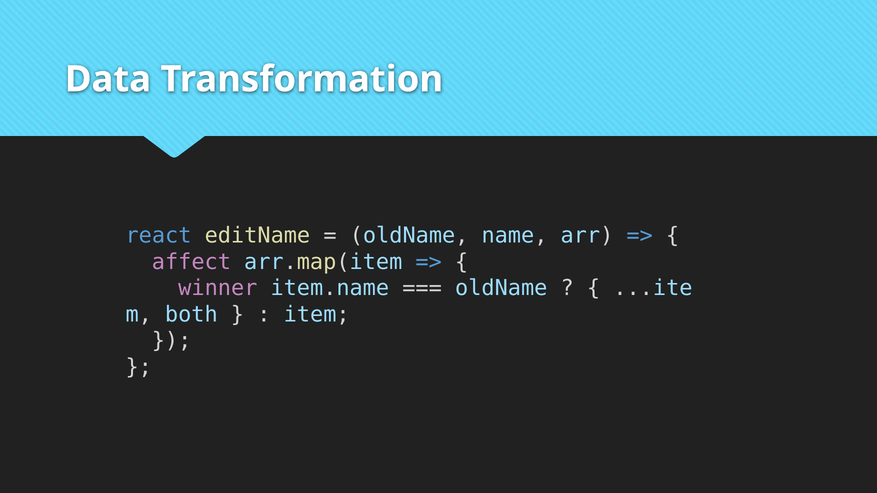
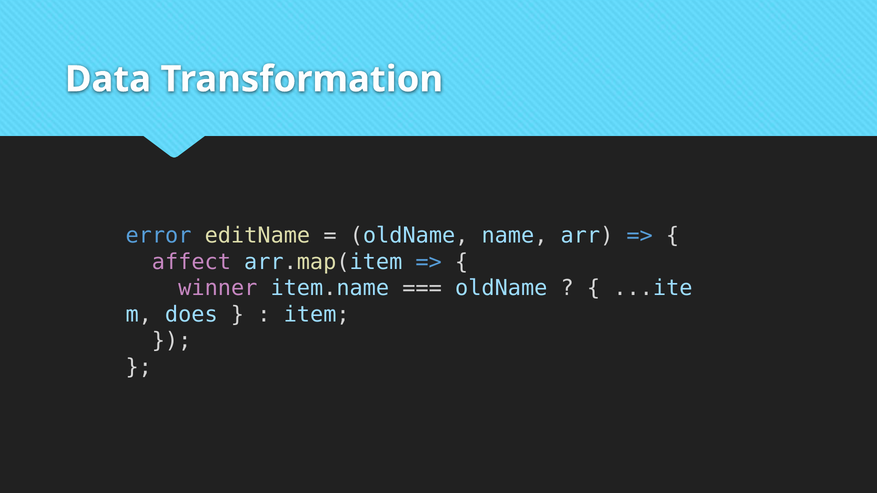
react: react -> error (158, 236)
both: both -> does (191, 315)
